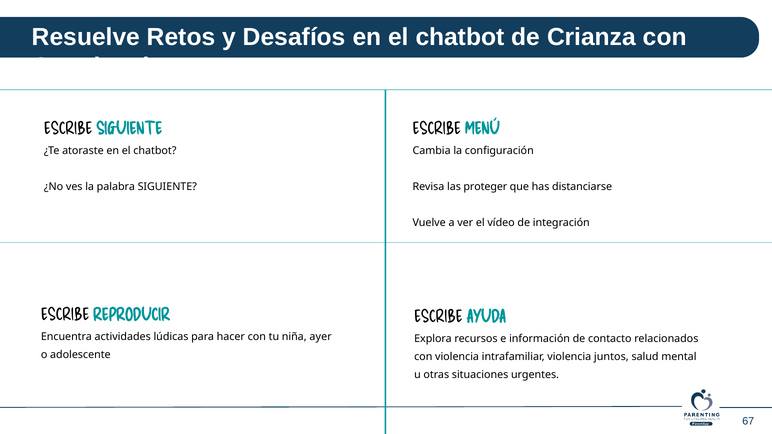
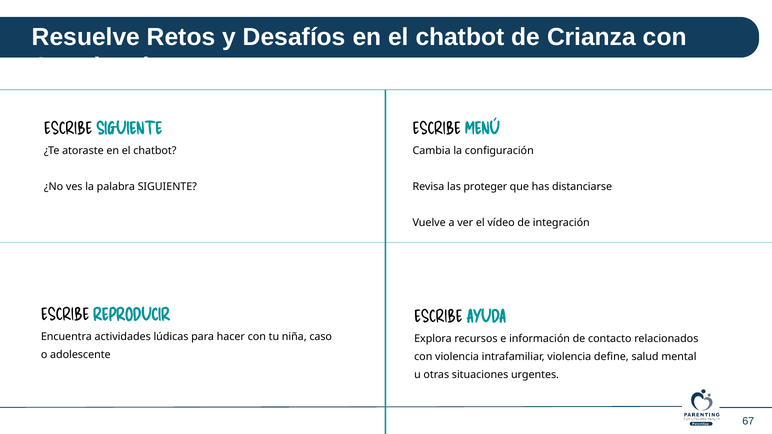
ayer: ayer -> caso (321, 337)
juntos: juntos -> define (611, 357)
